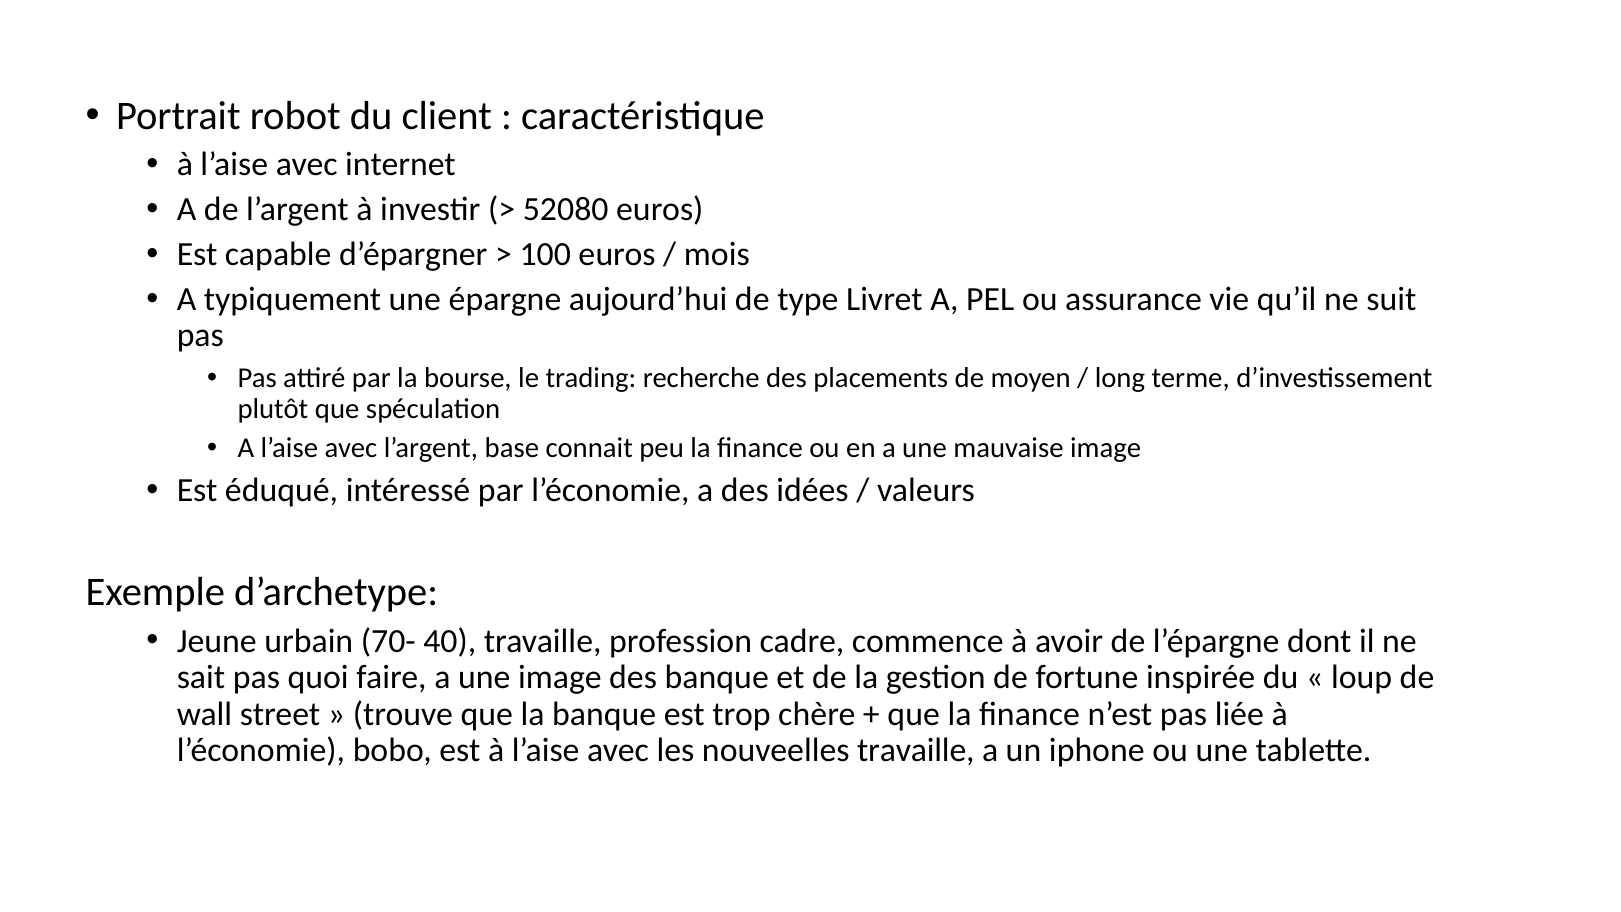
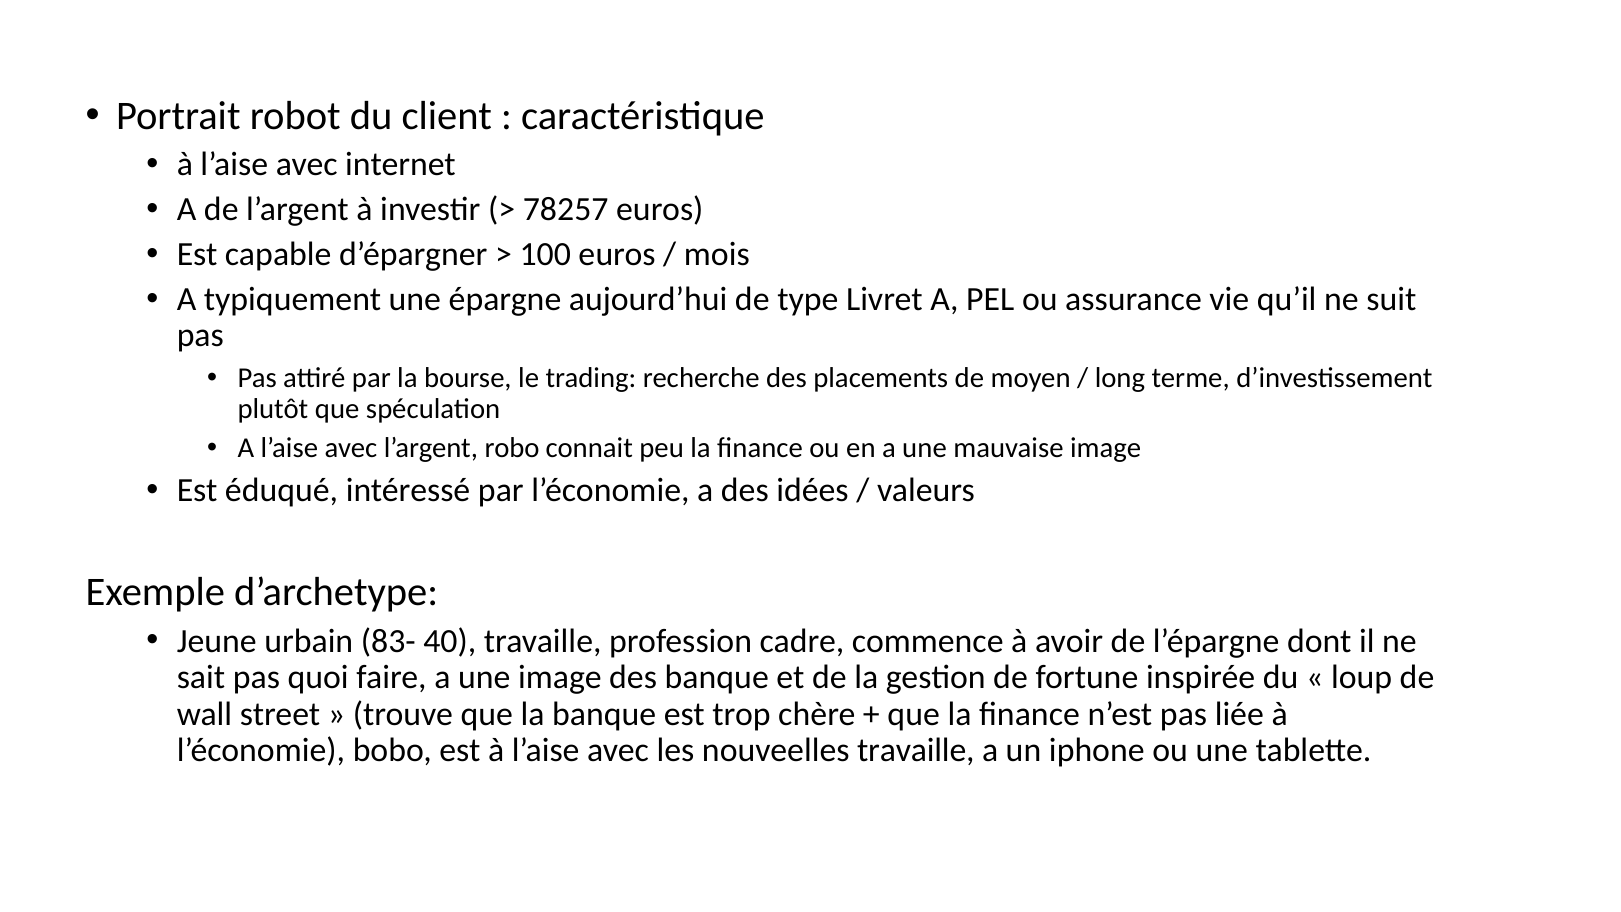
52080: 52080 -> 78257 (566, 209)
base: base -> robo (512, 448)
70-: 70- -> 83- (388, 641)
